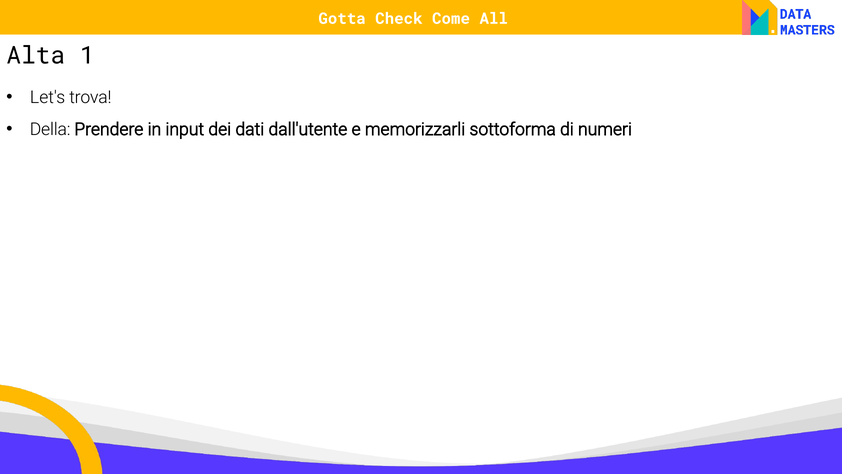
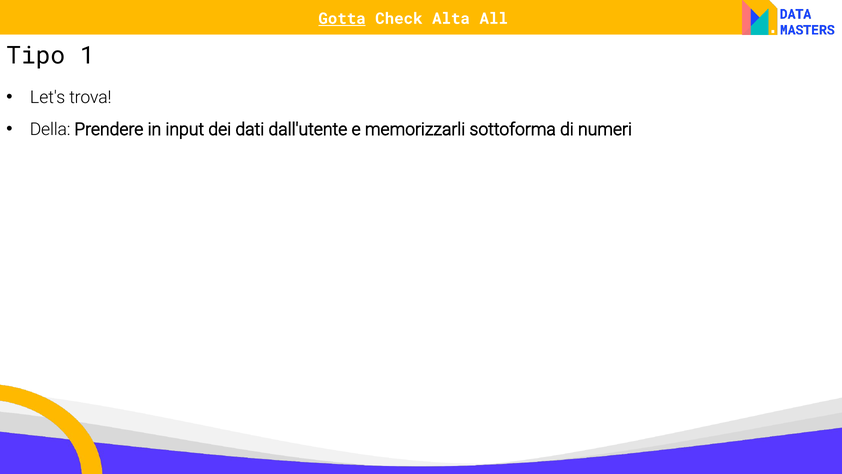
Gotta underline: none -> present (342, 19)
Come: Come -> Alta (451, 19)
Alta: Alta -> Tipo (36, 56)
